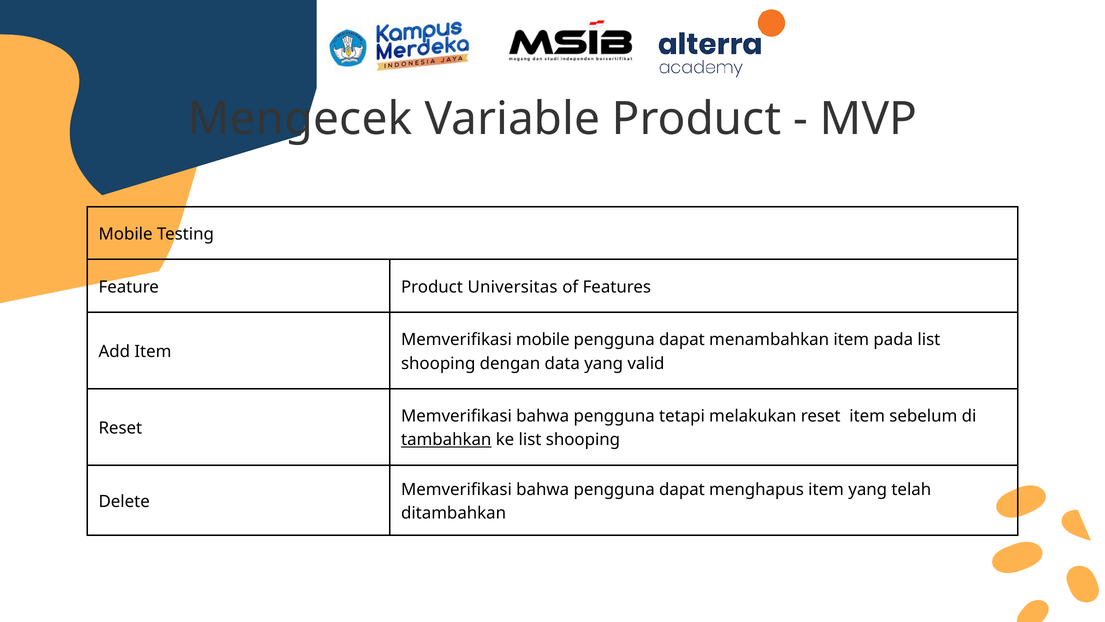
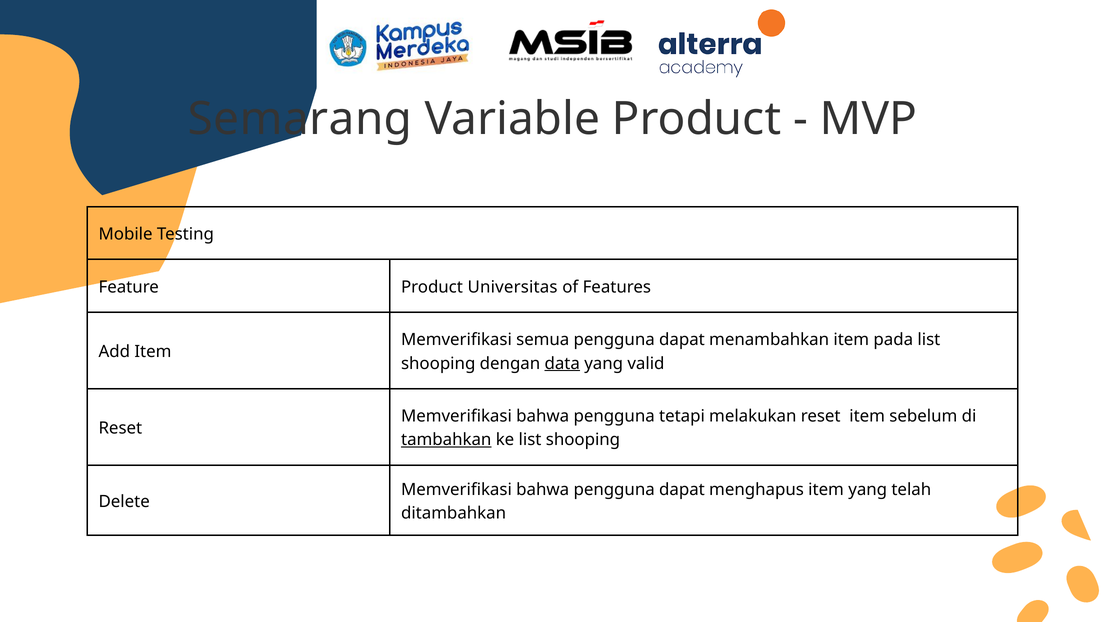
Mengecek: Mengecek -> Semarang (300, 119)
Memverifikasi mobile: mobile -> semua (543, 340)
data underline: none -> present (562, 363)
